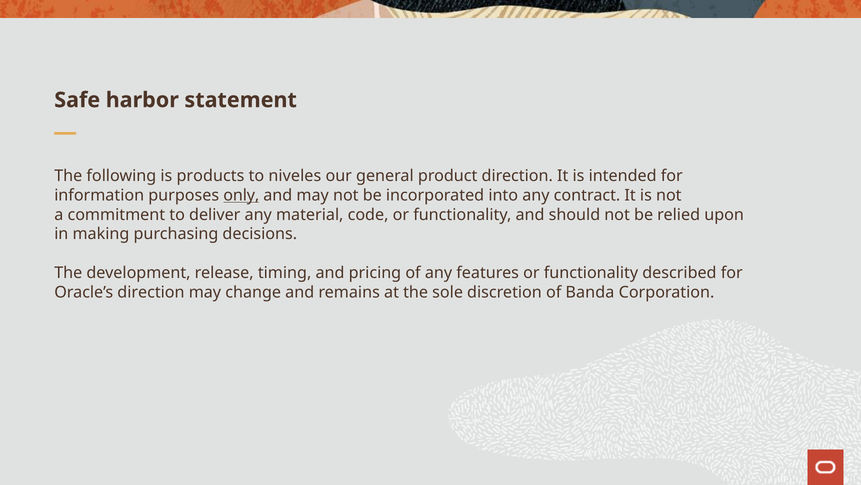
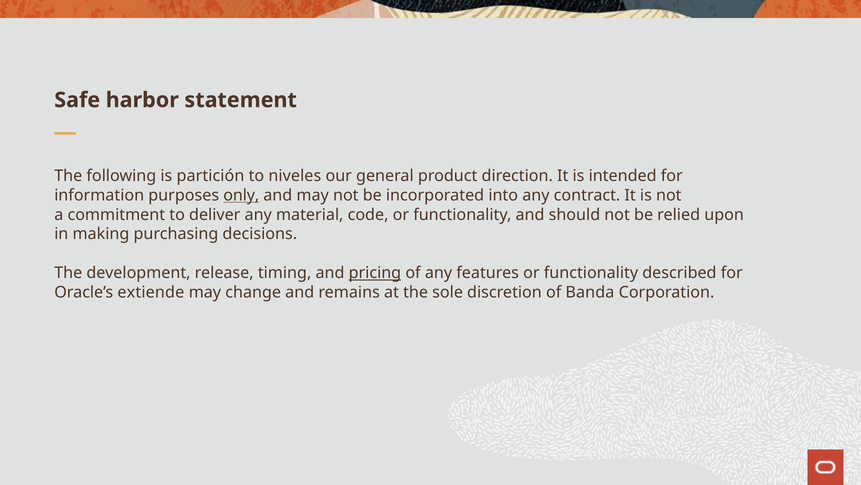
products: products -> partición (210, 176)
pricing underline: none -> present (375, 273)
Oracle’s direction: direction -> extiende (151, 292)
